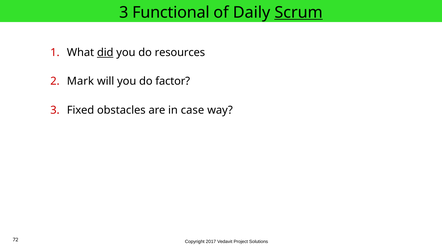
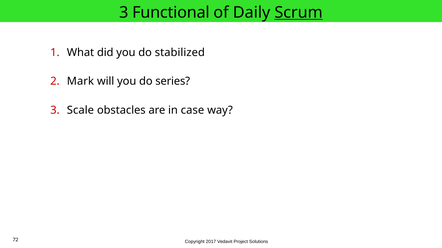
did underline: present -> none (105, 53)
resources: resources -> stabilized (180, 53)
factor: factor -> series (173, 82)
Fixed: Fixed -> Scale (80, 110)
